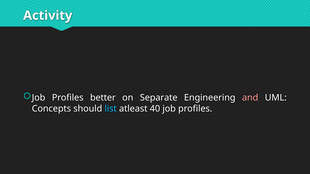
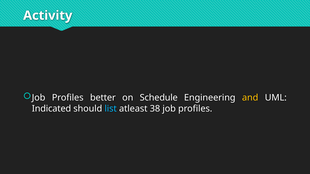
Separate: Separate -> Schedule (159, 98)
and colour: pink -> yellow (250, 98)
Concepts: Concepts -> Indicated (51, 109)
40: 40 -> 38 (155, 109)
